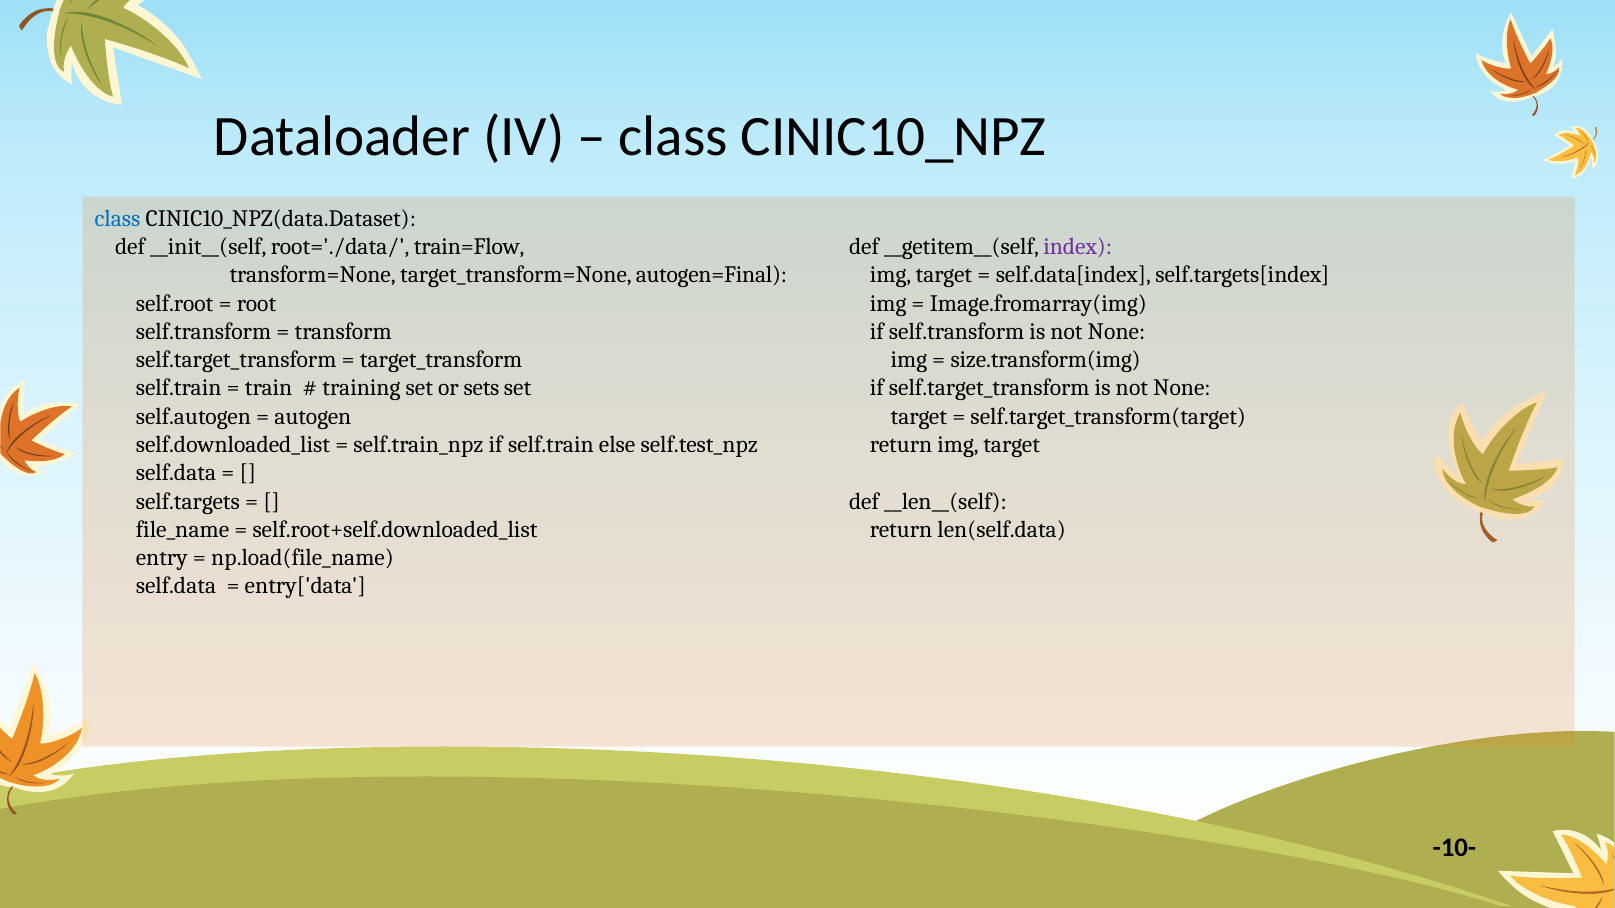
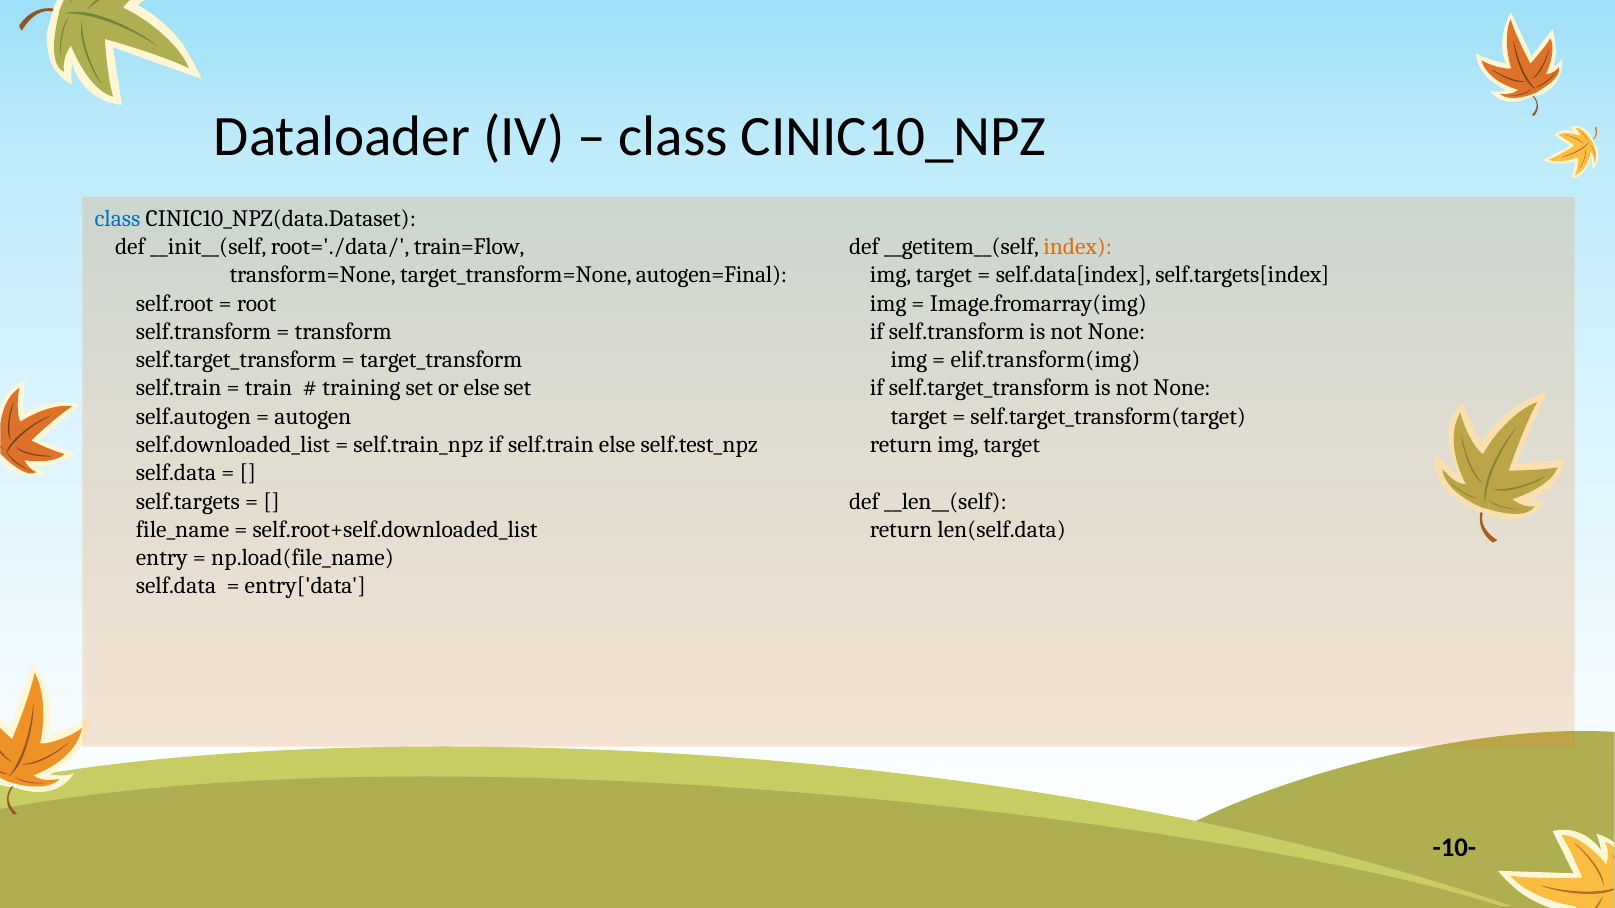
index colour: purple -> orange (1078, 247)
size.transform(img: size.transform(img -> elif.transform(img (1045, 360)
or sets: sets -> else (482, 388)
